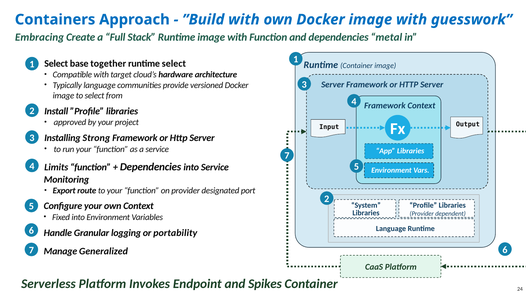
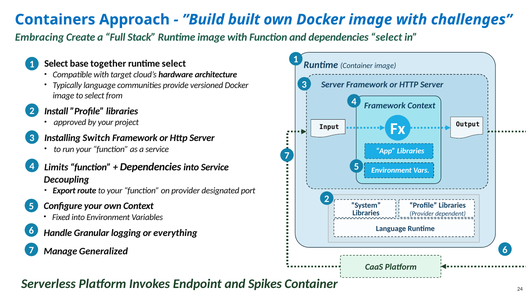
”Build with: with -> built (244, 20)
guesswork: guesswork -> challenges (472, 20)
dependencies metal: metal -> select (386, 37)
Strong: Strong -> Switch (96, 138)
Monitoring: Monitoring -> Decoupling (66, 179)
portability: portability -> everything (175, 233)
